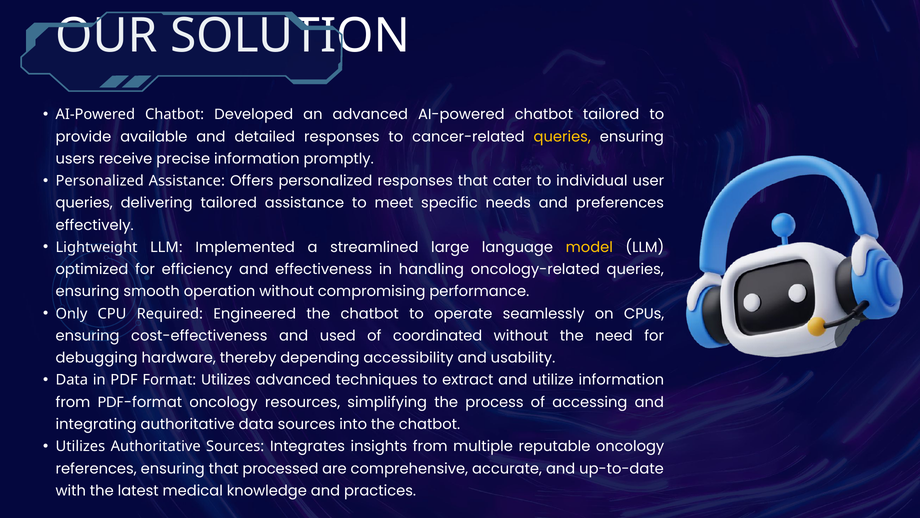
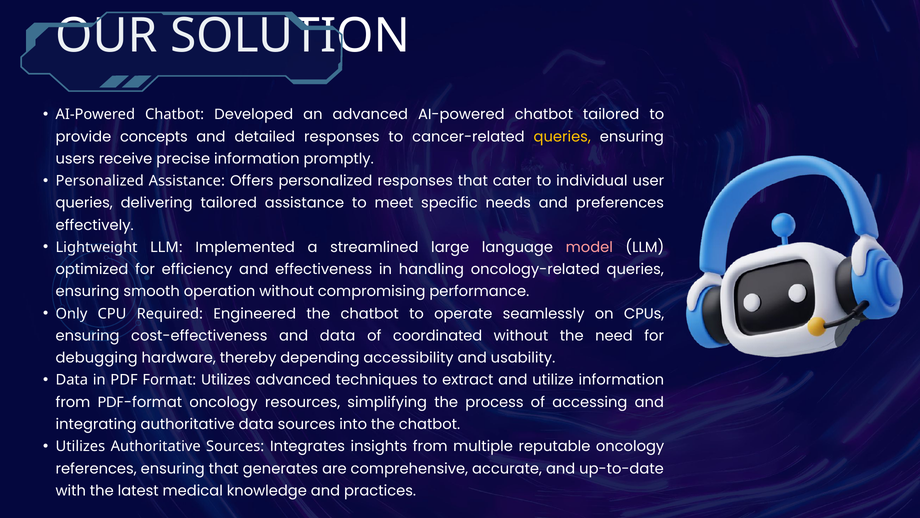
available: available -> concepts (154, 137)
model colour: yellow -> pink (589, 247)
and used: used -> data (338, 336)
processed: processed -> generates (280, 468)
